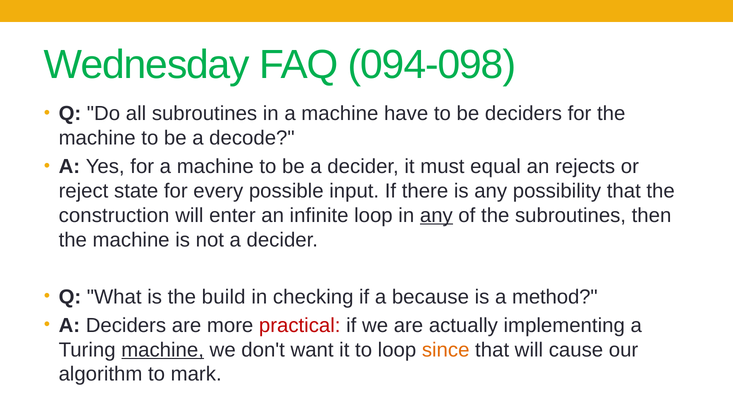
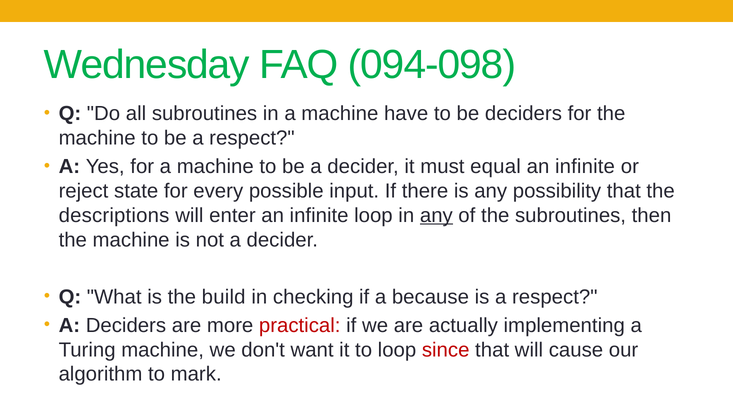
be a decode: decode -> respect (252, 138)
rejects: rejects -> infinite (585, 167)
construction: construction -> descriptions (114, 216)
is a method: method -> respect (555, 297)
machine underline: present -> none (163, 350)
since colour: orange -> red (446, 350)
